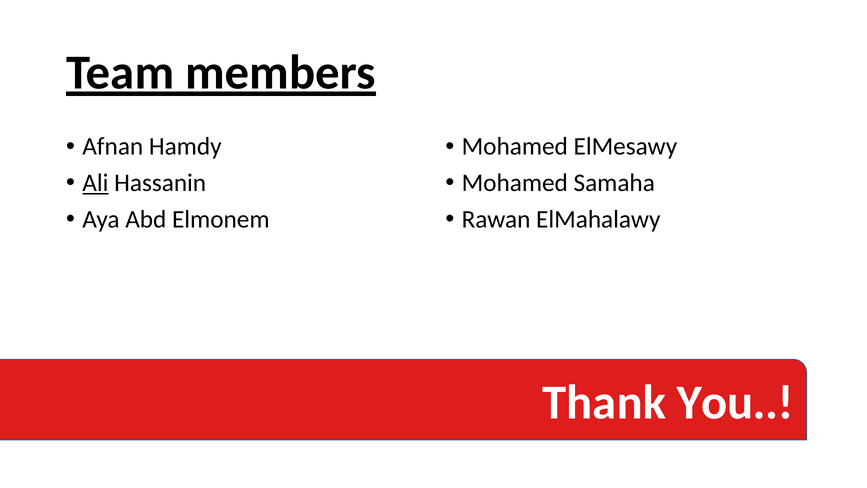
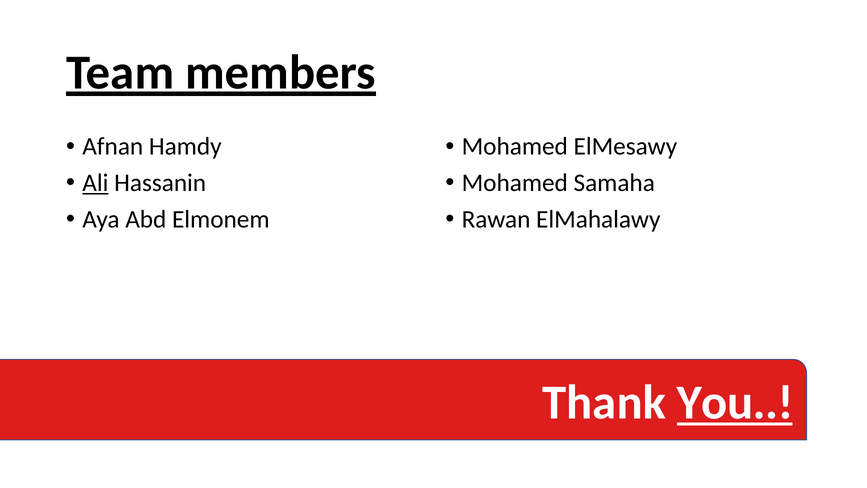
You underline: none -> present (735, 403)
